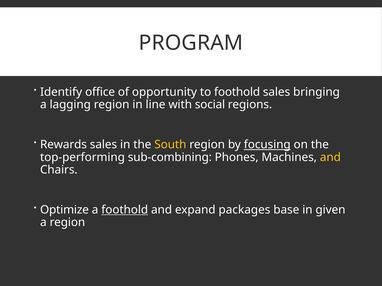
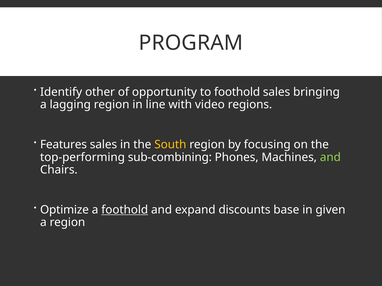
office: office -> other (100, 92)
social: social -> video (210, 105)
Rewards: Rewards -> Features (63, 145)
focusing underline: present -> none (267, 145)
and colour: yellow -> light green (330, 157)
packages: packages -> discounts (245, 210)
